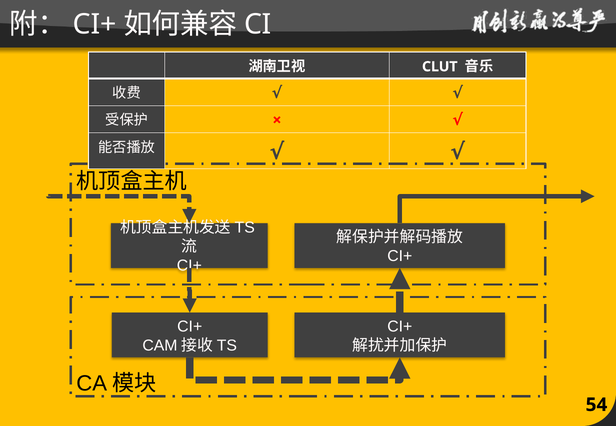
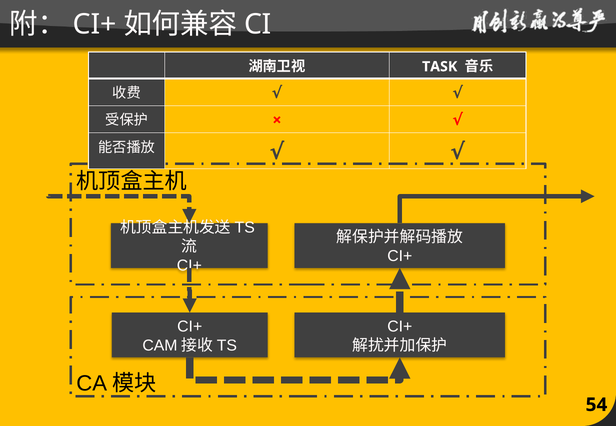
CLUT: CLUT -> TASK (440, 67)
